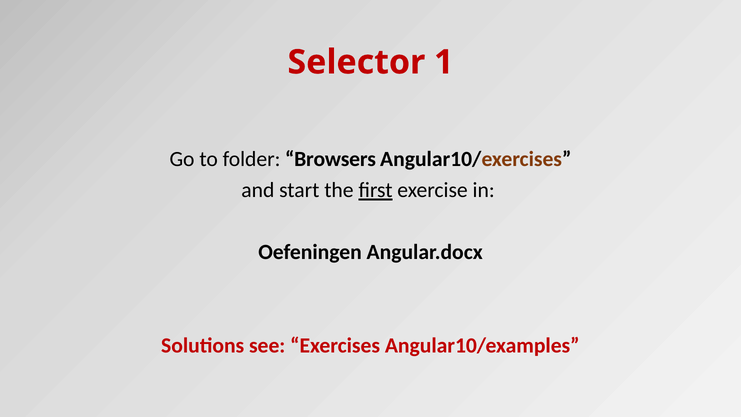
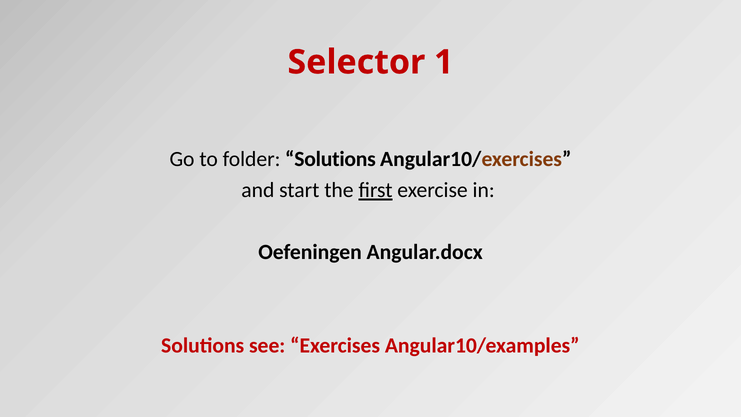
folder Browsers: Browsers -> Solutions (330, 159)
